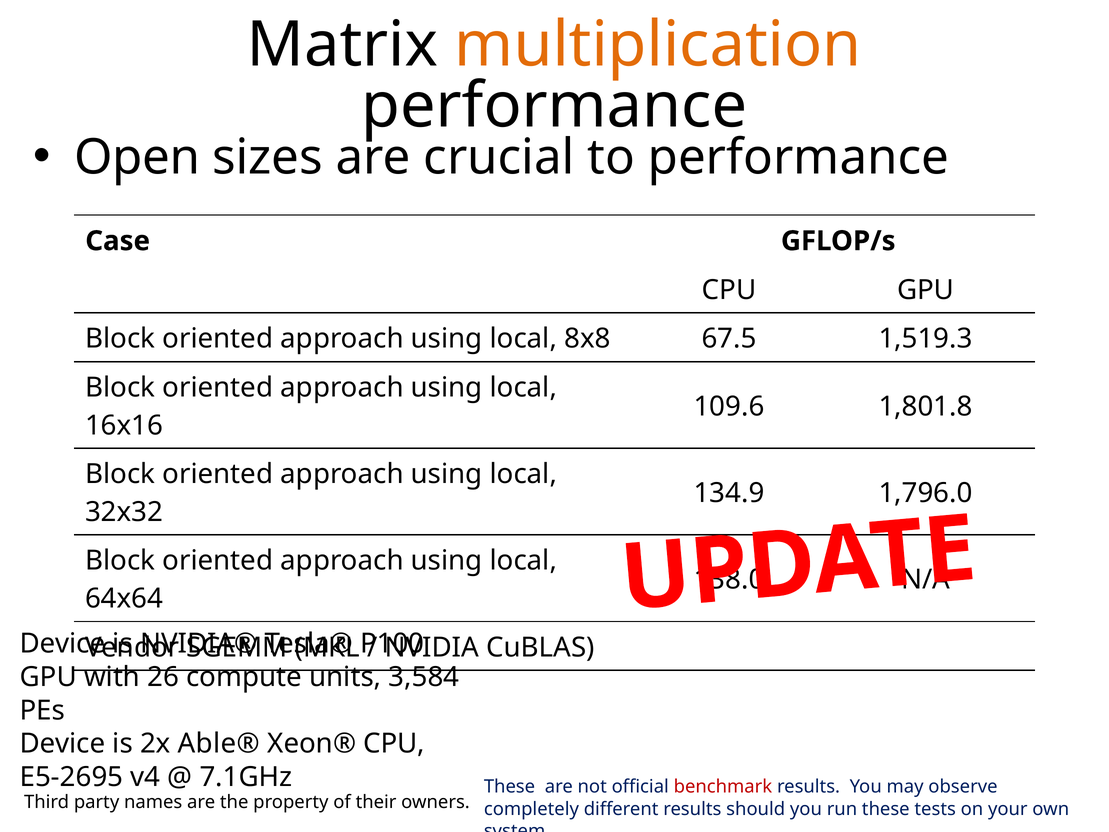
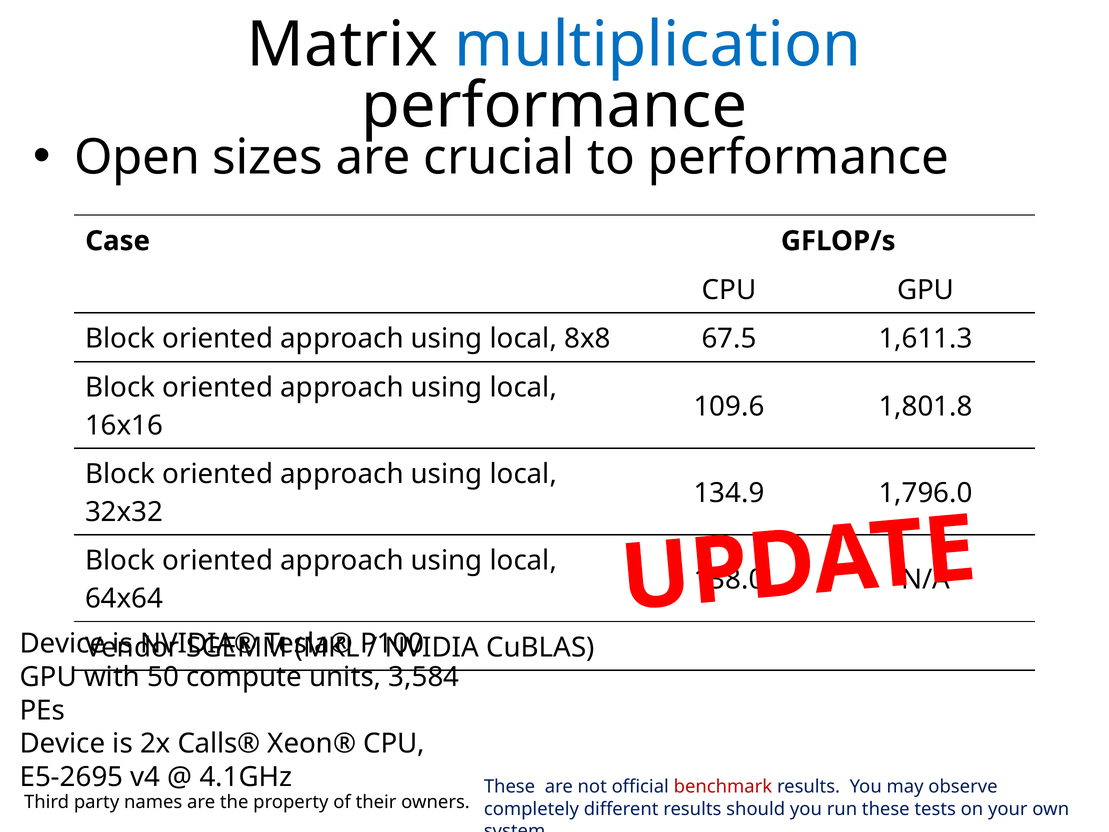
multiplication colour: orange -> blue (658, 45)
1,519.3: 1,519.3 -> 1,611.3 (926, 339)
26: 26 -> 50 (163, 677)
Able®: Able® -> Calls® (219, 743)
7.1GHz: 7.1GHz -> 4.1GHz (246, 777)
